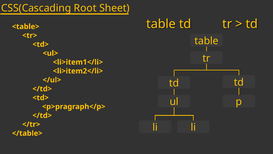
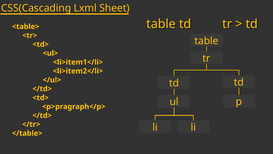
Root: Root -> Lxml (85, 8)
